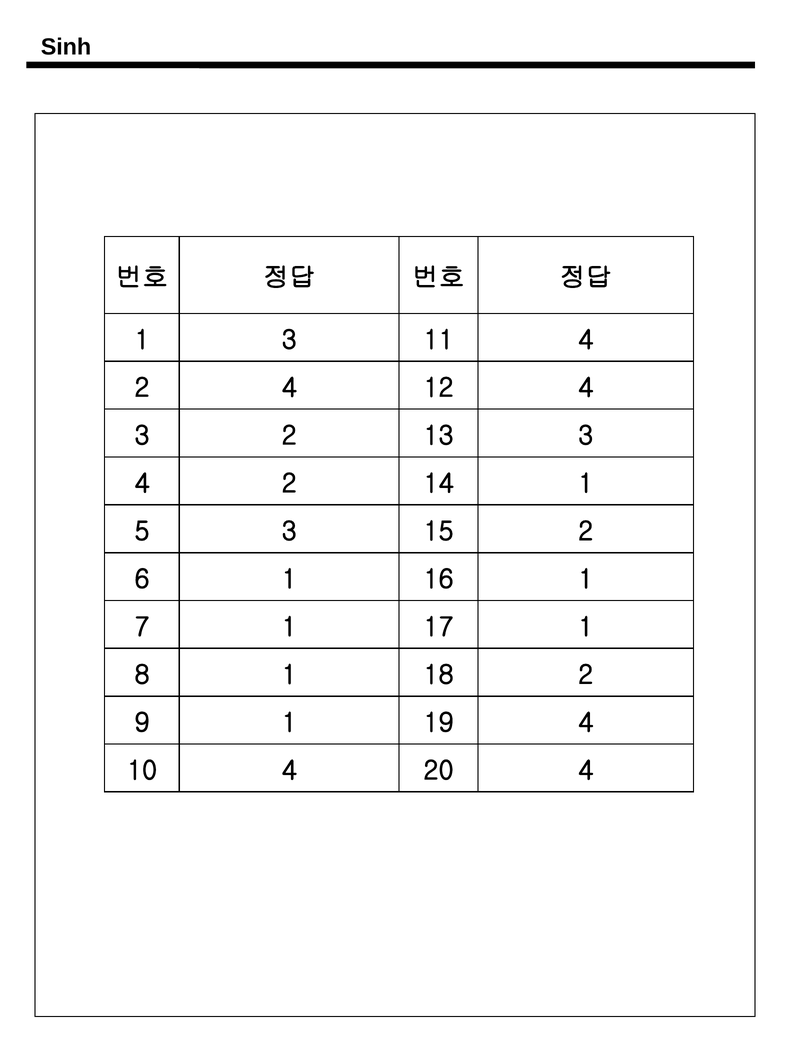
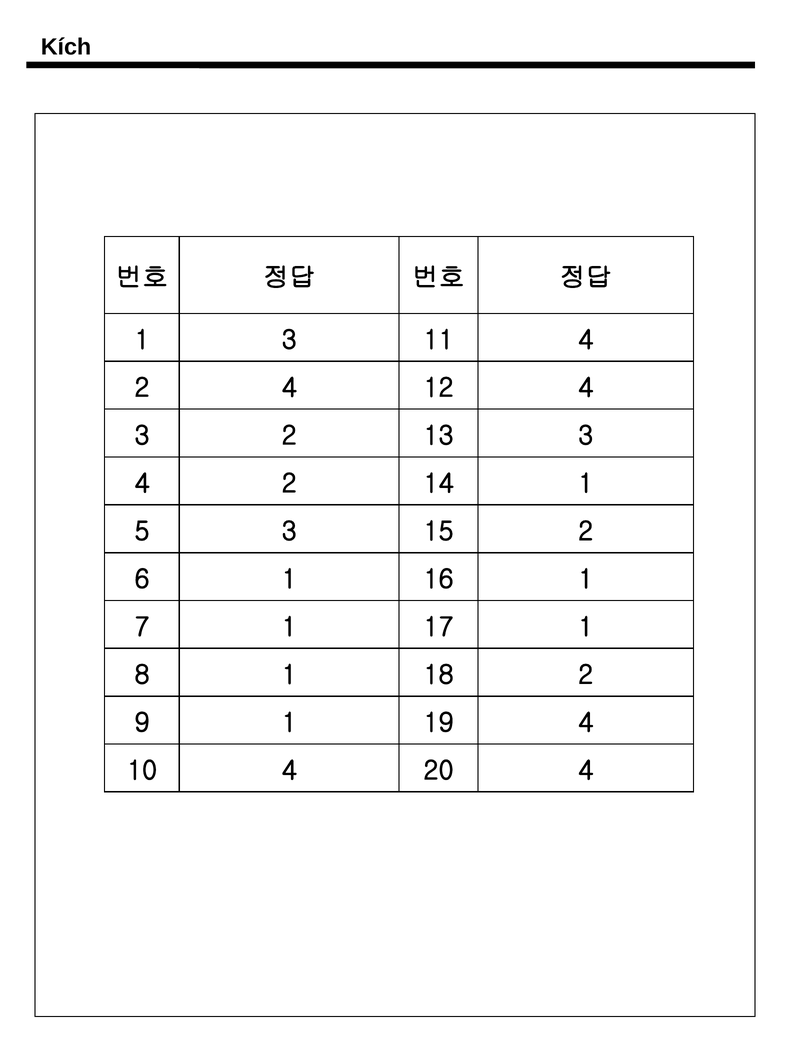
Sinh: Sinh -> Kích (66, 47)
